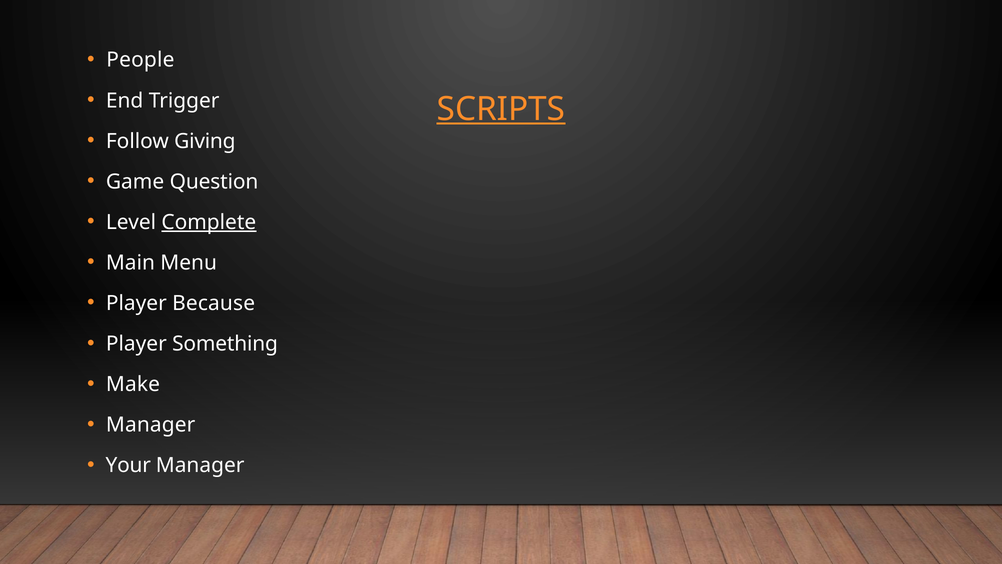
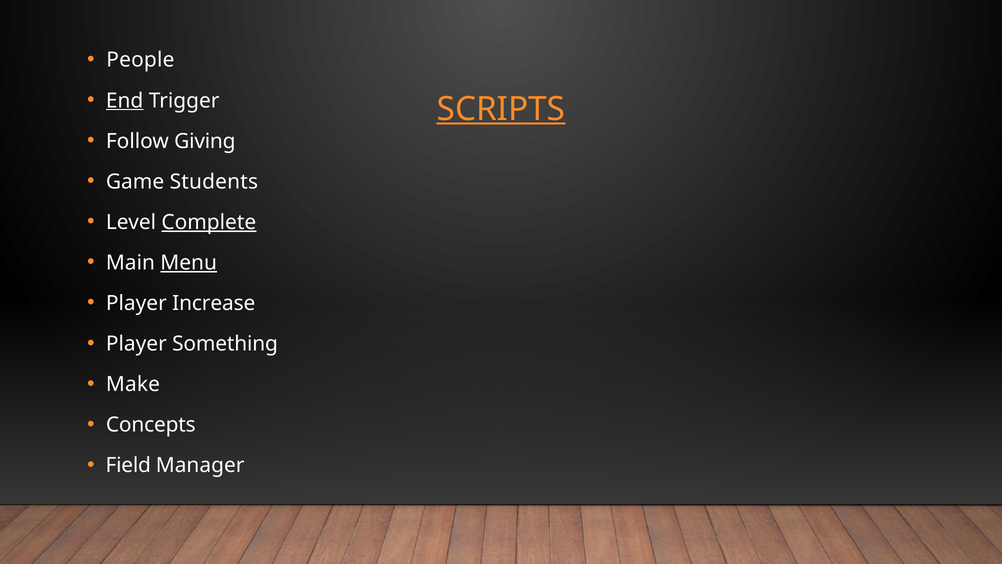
End underline: none -> present (125, 101)
Question: Question -> Students (214, 182)
Menu underline: none -> present (189, 263)
Because: Because -> Increase (214, 303)
Manager: Manager -> Concepts (151, 425)
Your: Your -> Field (128, 465)
